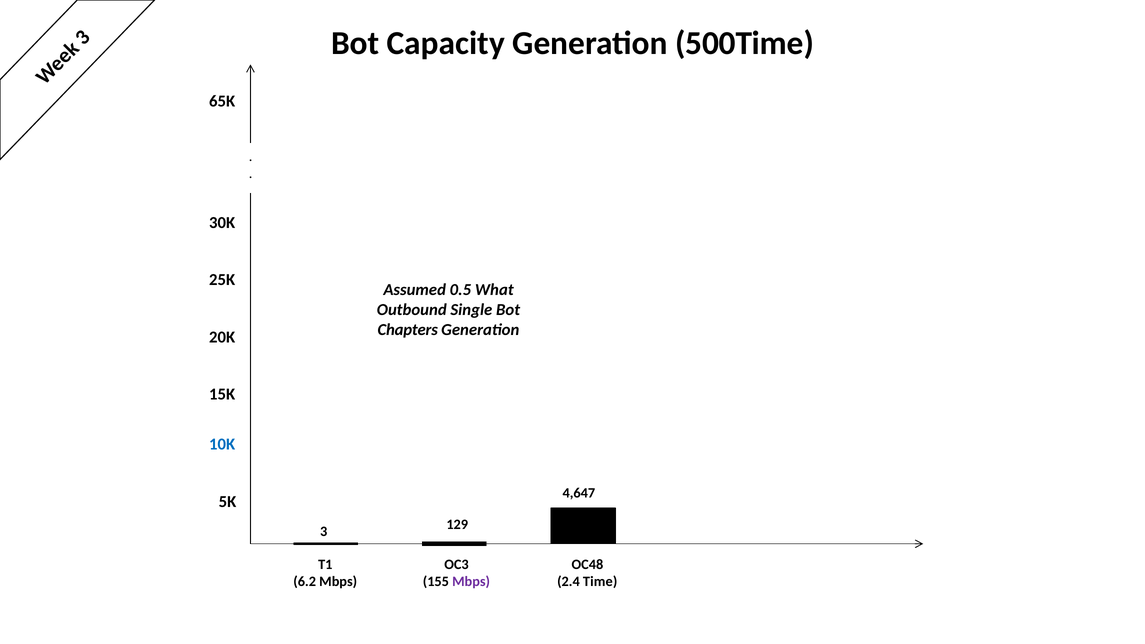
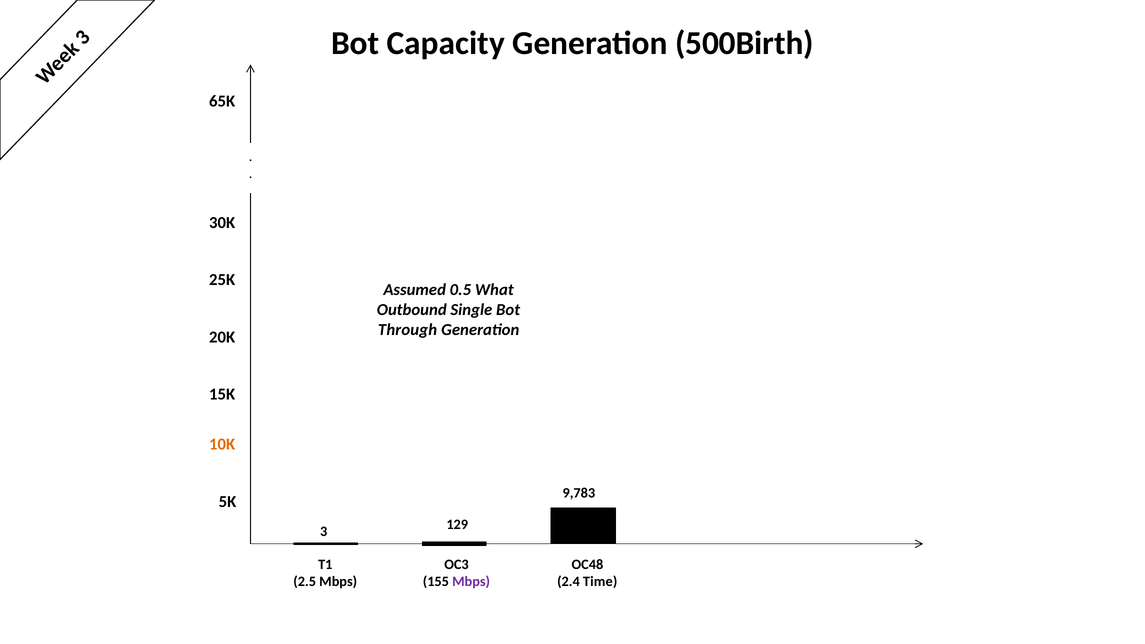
500Time: 500Time -> 500Birth (744, 43)
Chapters: Chapters -> Through (408, 330)
10K colour: blue -> orange (222, 445)
4,647: 4,647 -> 9,783 (579, 493)
6.2: 6.2 -> 2.5 (305, 582)
